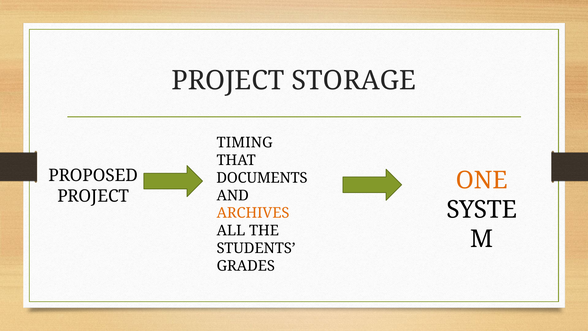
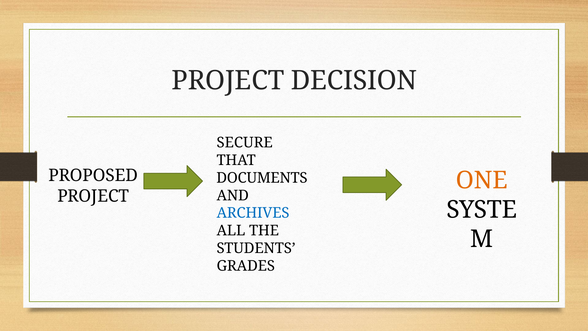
STORAGE: STORAGE -> DECISION (354, 81)
TIMING: TIMING -> SECURE (245, 142)
ARCHIVES colour: orange -> blue (253, 213)
